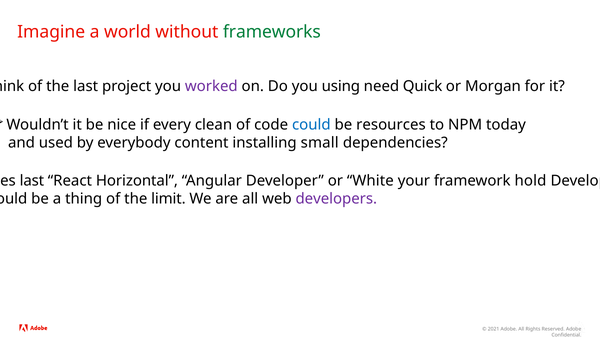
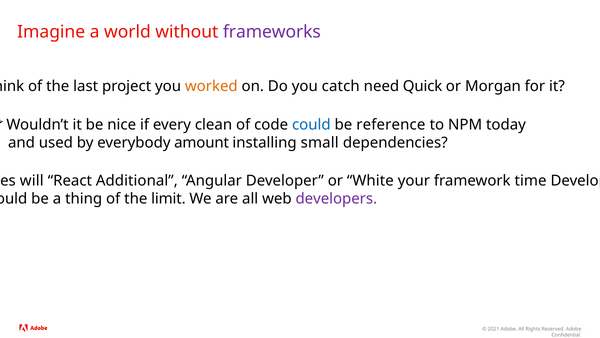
frameworks colour: green -> purple (272, 32)
worked colour: purple -> orange (211, 86)
using: using -> catch (341, 86)
resources: resources -> reference (391, 124)
content: content -> amount (202, 142)
last: last -> will (32, 181)
Horizontal: Horizontal -> Additional (137, 181)
hold: hold -> time (531, 181)
